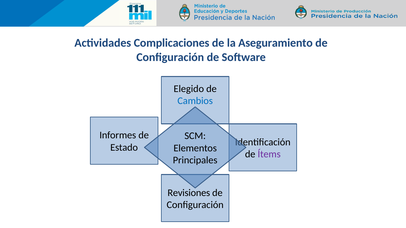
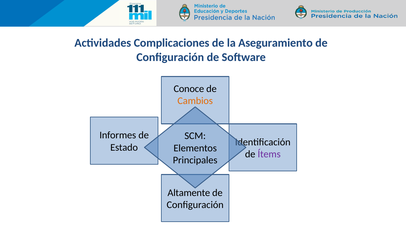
Elegido: Elegido -> Conoce (189, 89)
Cambios colour: blue -> orange (195, 101)
Revisiones: Revisiones -> Altamente (189, 193)
